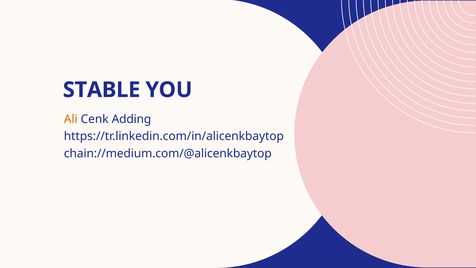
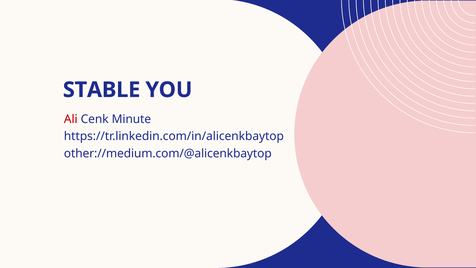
Ali colour: orange -> red (71, 119)
Adding: Adding -> Minute (131, 119)
chain://medium.com/@alicenkbaytop: chain://medium.com/@alicenkbaytop -> other://medium.com/@alicenkbaytop (168, 153)
